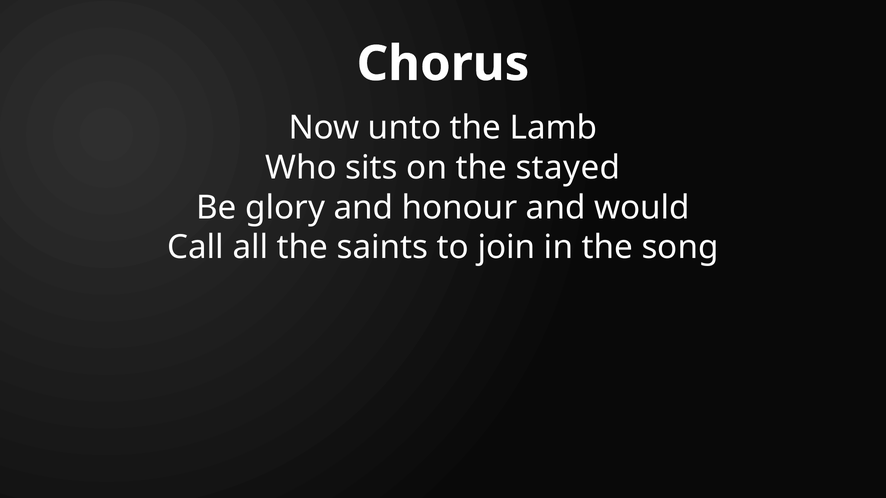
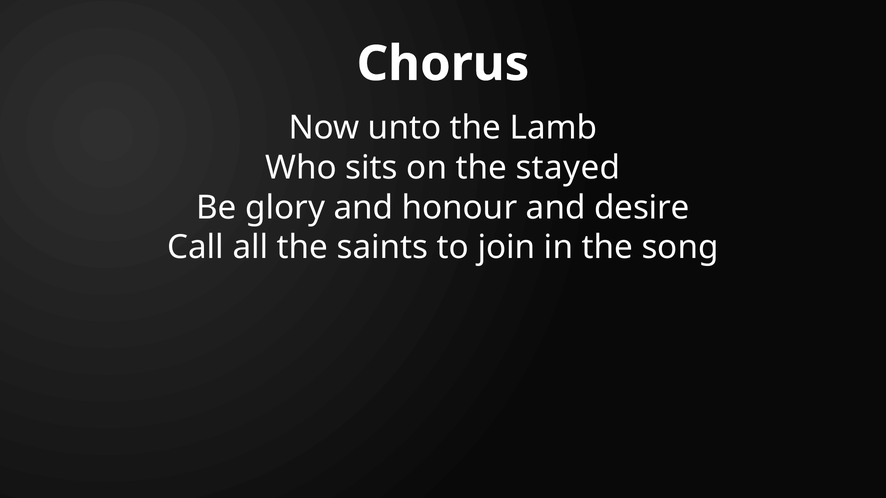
would: would -> desire (642, 208)
